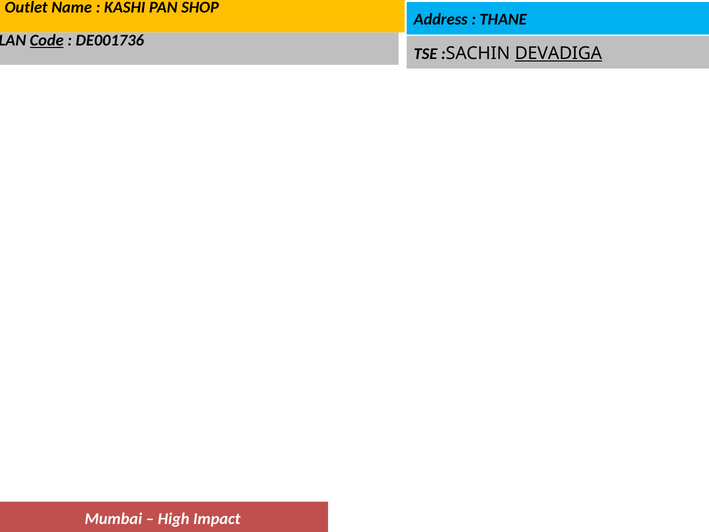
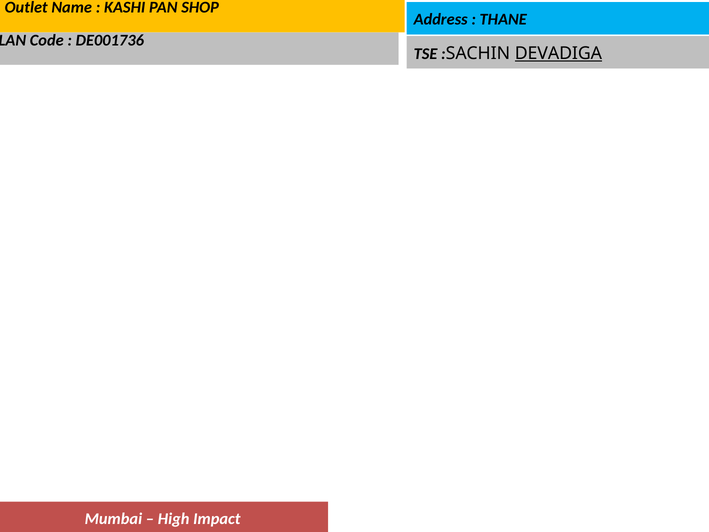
Code underline: present -> none (47, 40)
